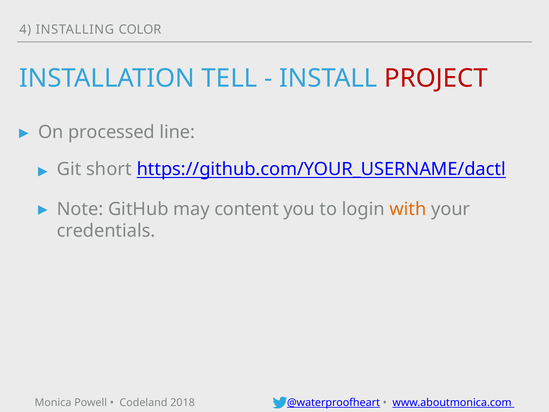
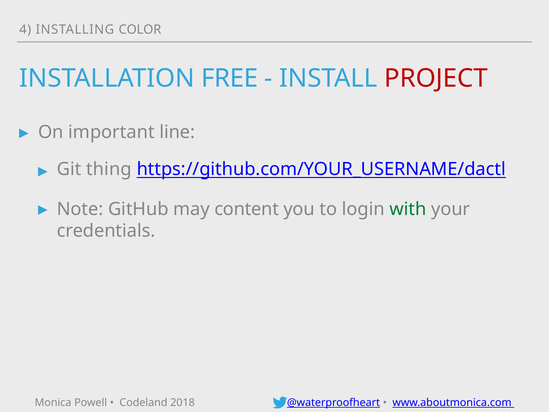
TELL: TELL -> FREE (230, 78)
processed: processed -> important (111, 132)
short: short -> thing (109, 169)
with colour: orange -> green (408, 209)
